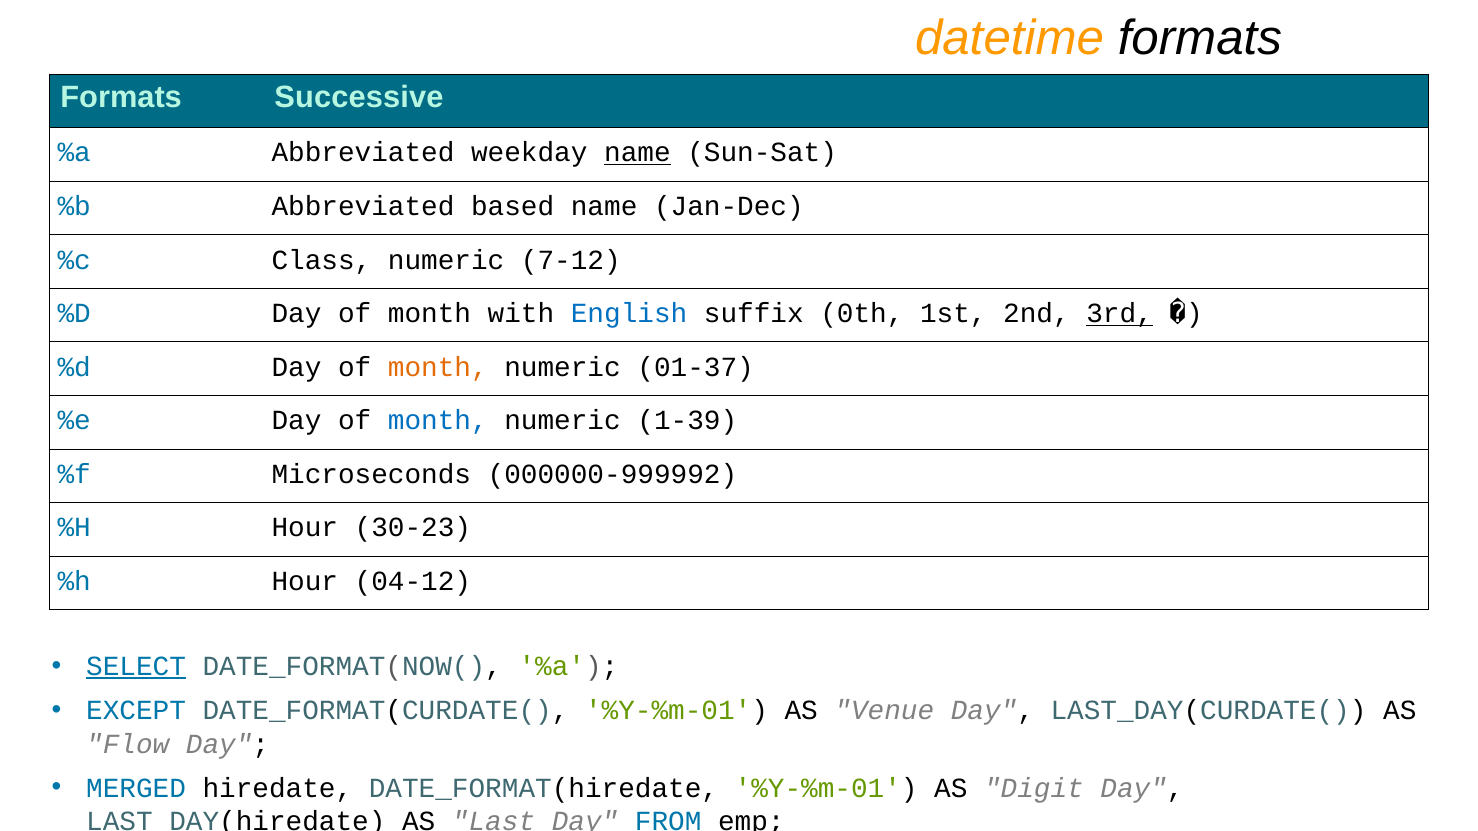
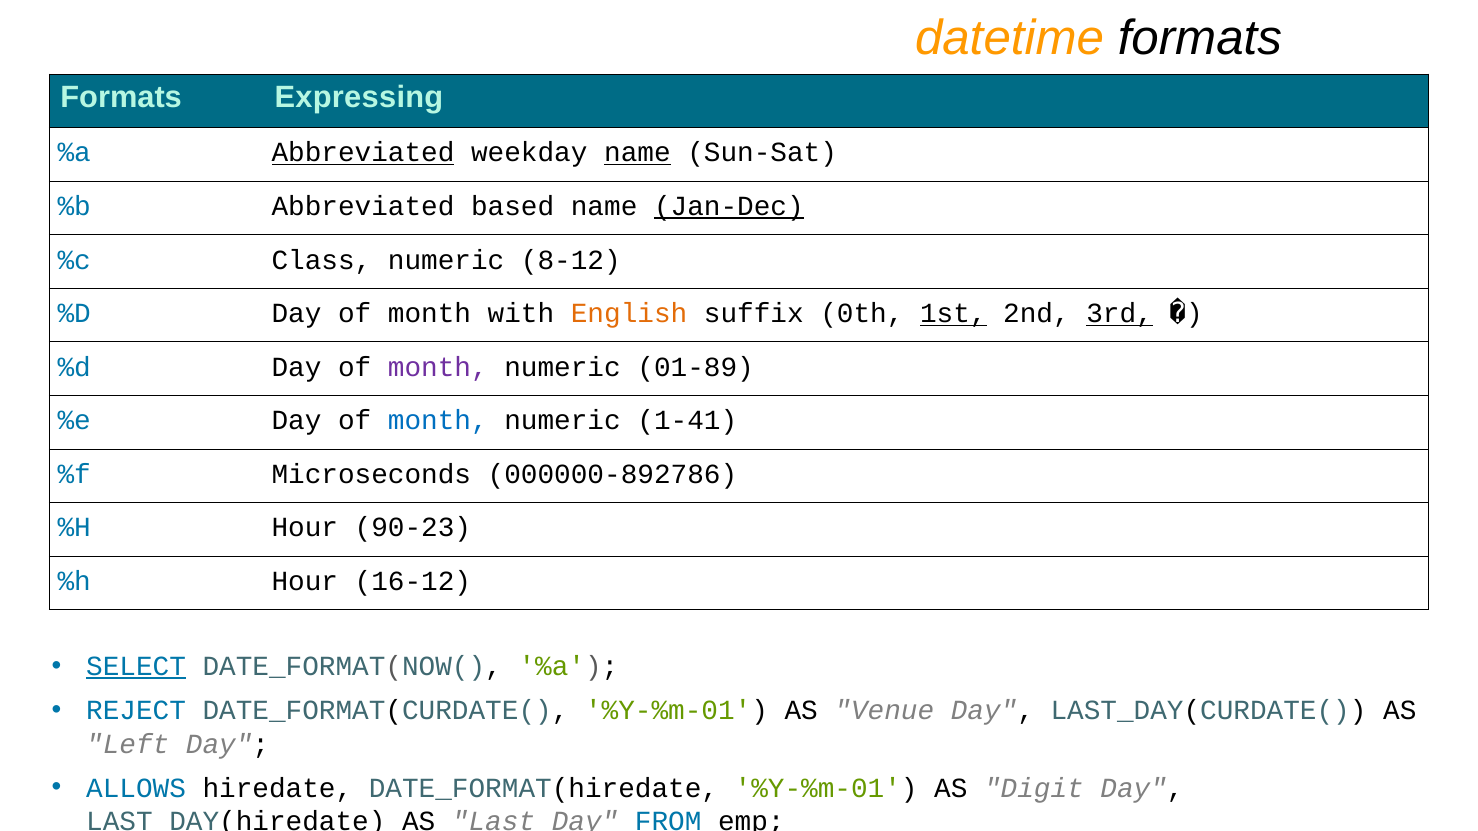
Successive: Successive -> Expressing (359, 97)
Abbreviated underline: none -> present (363, 153)
Jan-Dec underline: none -> present (729, 206)
7-12: 7-12 -> 8-12 (571, 260)
English colour: blue -> orange (629, 314)
1st underline: none -> present (953, 314)
month colour: orange -> purple (438, 367)
01-37: 01-37 -> 01-89 (696, 367)
1-39: 1-39 -> 1-41 (687, 421)
000000-999992: 000000-999992 -> 000000-892786 (612, 474)
30-23: 30-23 -> 90-23 (413, 528)
04-12: 04-12 -> 16-12 (413, 582)
EXCEPT: EXCEPT -> REJECT (136, 711)
Flow: Flow -> Left (128, 744)
MERGED: MERGED -> ALLOWS (136, 789)
